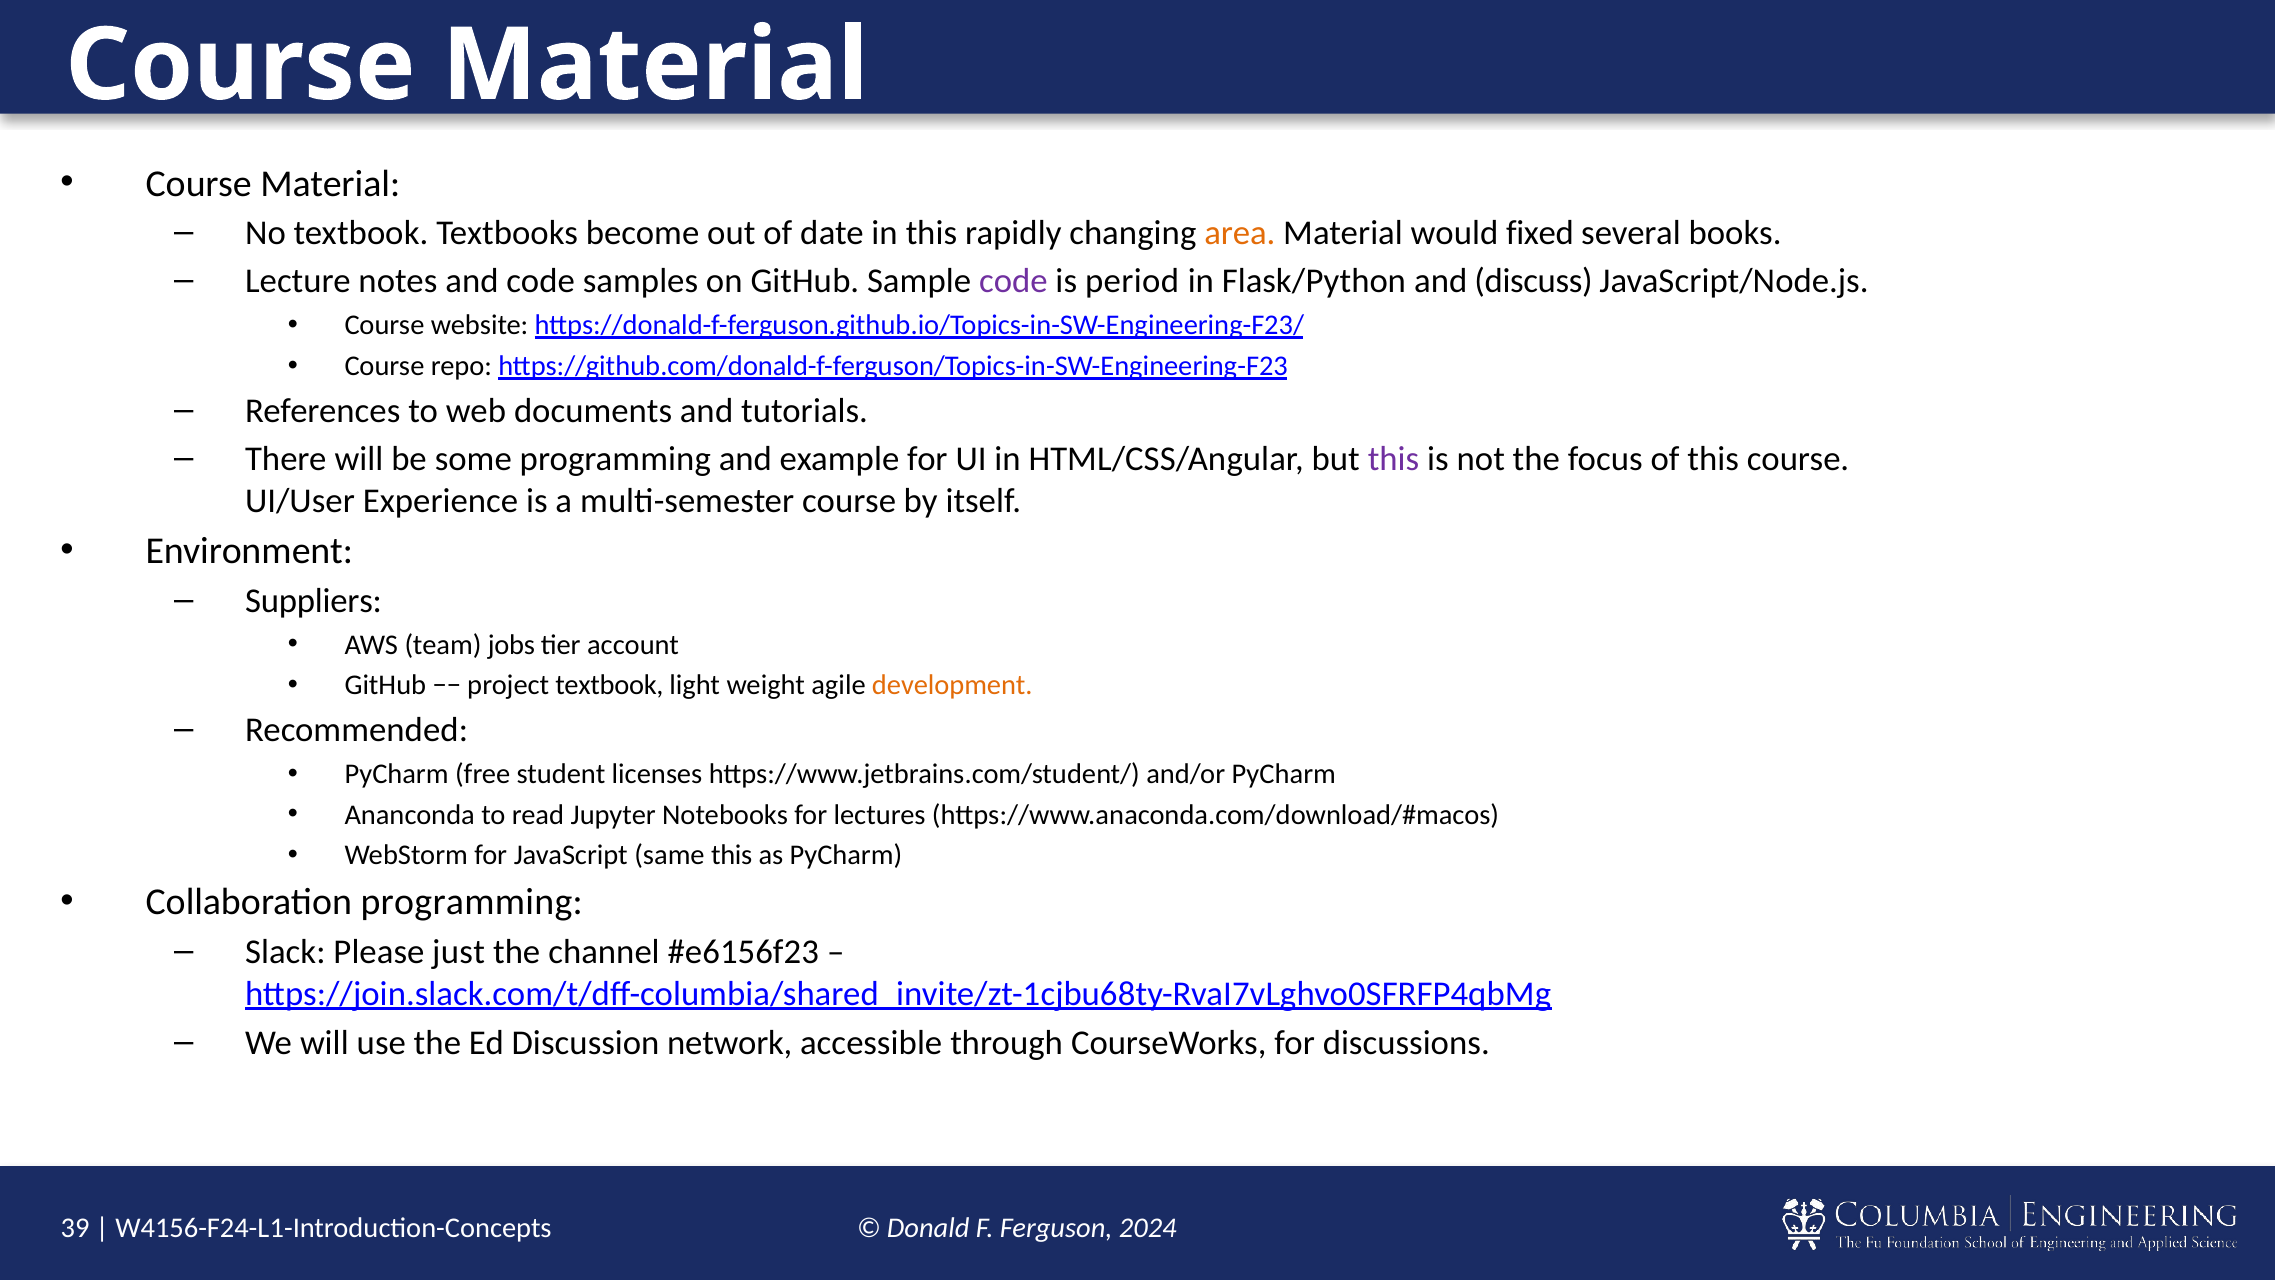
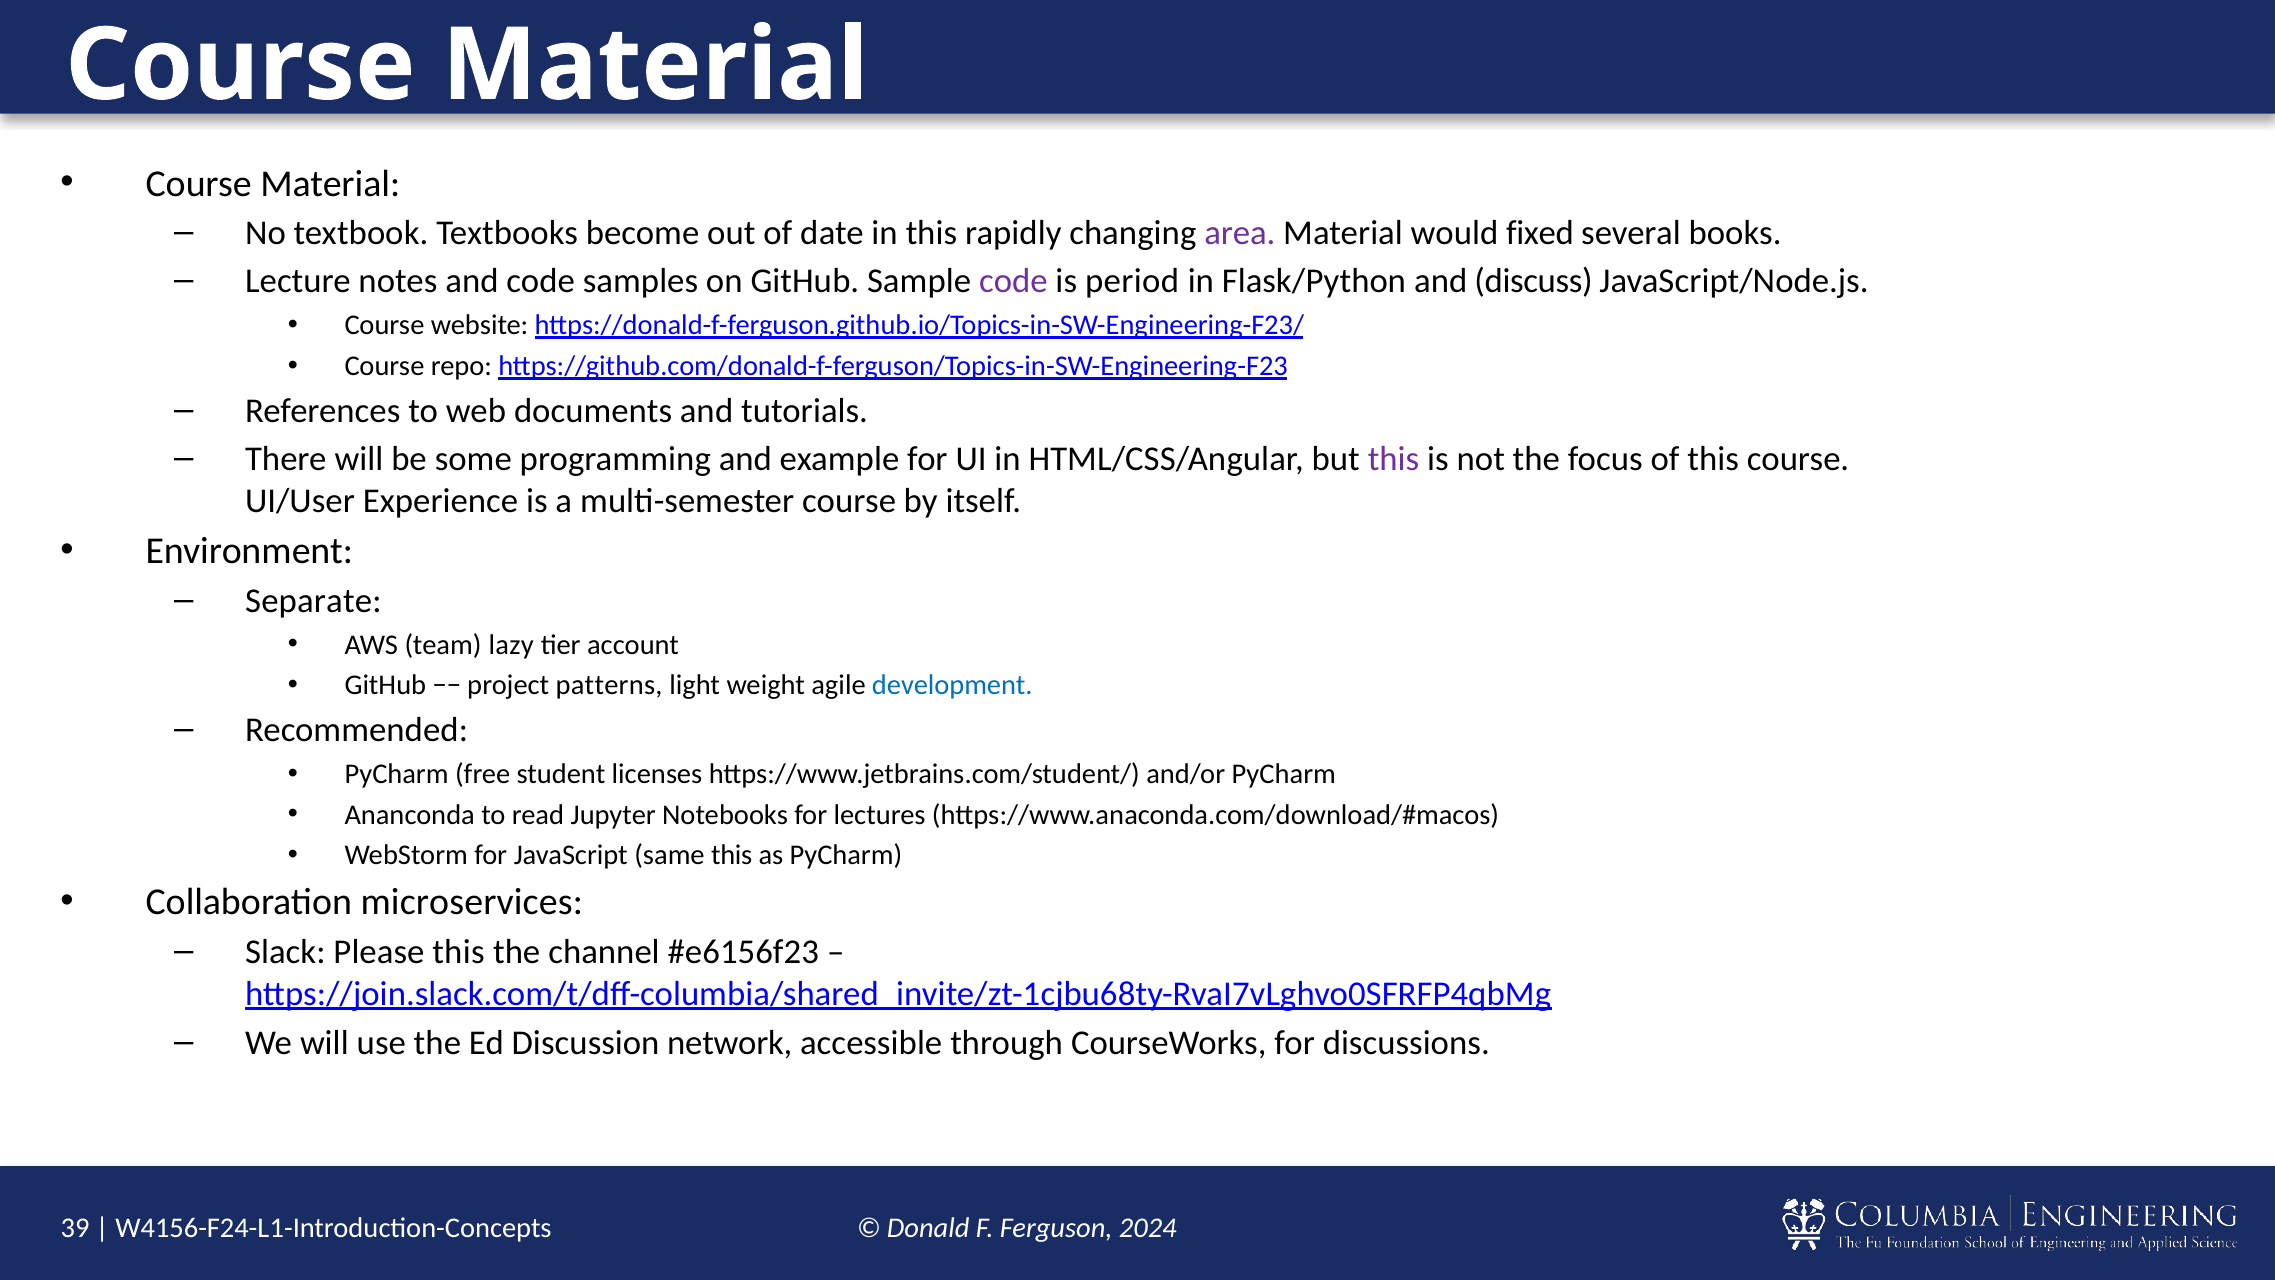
area colour: orange -> purple (1240, 233)
Suppliers: Suppliers -> Separate (313, 601)
jobs: jobs -> lazy (511, 645)
project textbook: textbook -> patterns (609, 685)
development colour: orange -> blue (952, 685)
Collaboration programming: programming -> microservices (472, 902)
Please just: just -> this (459, 952)
